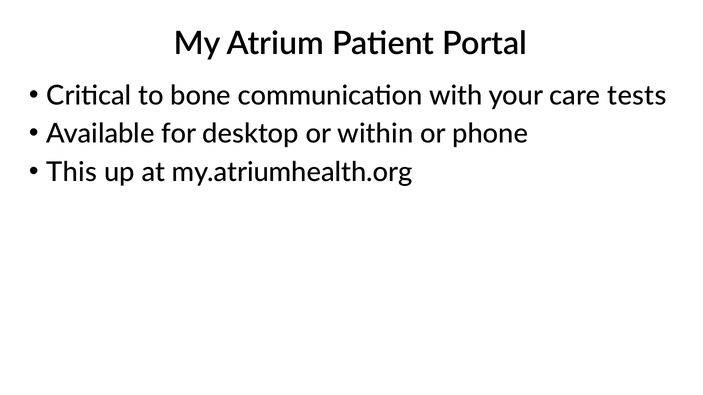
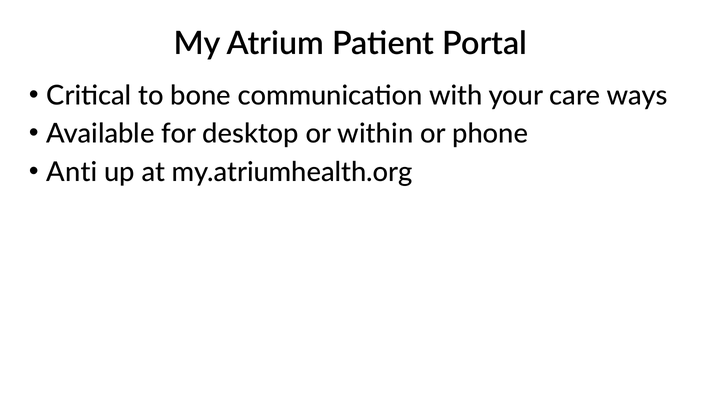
tests: tests -> ways (637, 96)
This: This -> Anti (72, 172)
